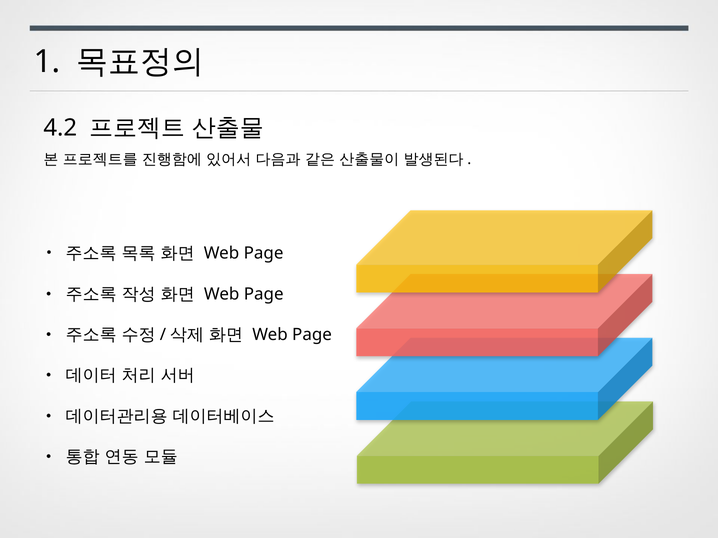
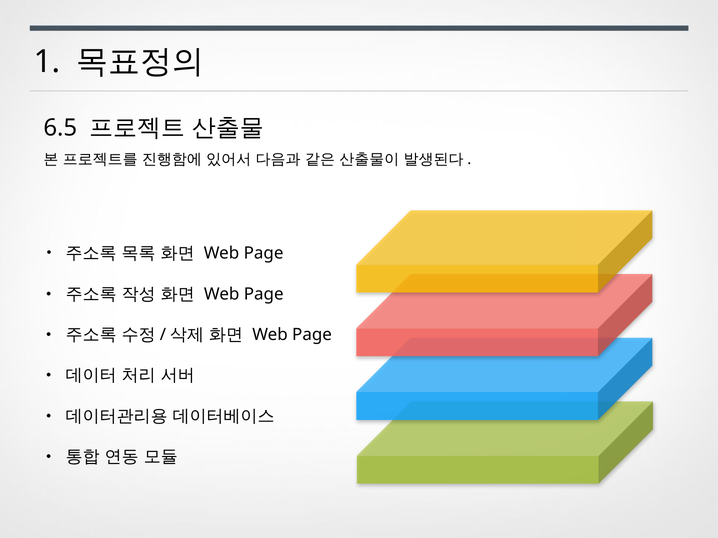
4.2: 4.2 -> 6.5 (60, 128)
